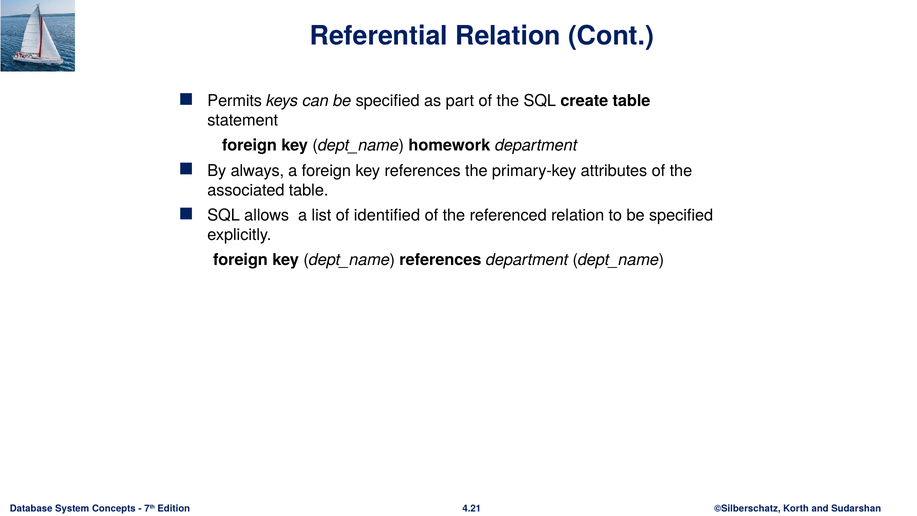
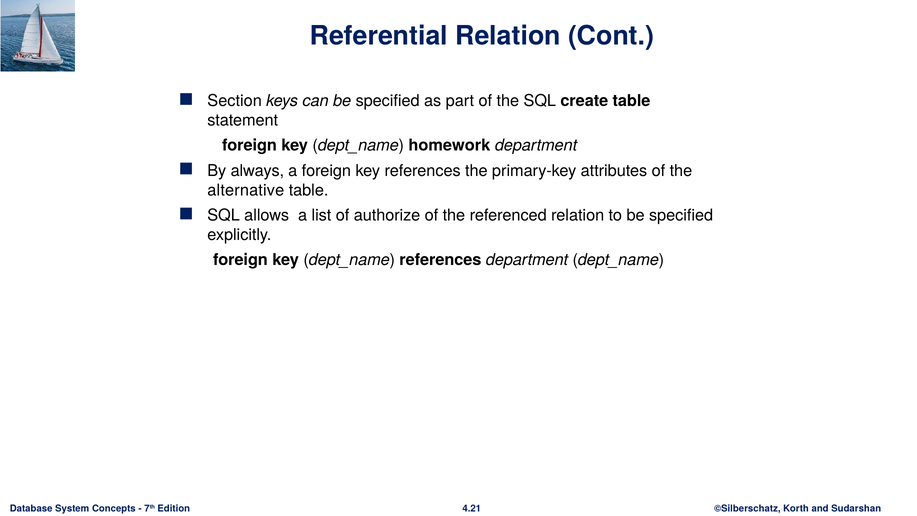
Permits: Permits -> Section (235, 101)
associated: associated -> alternative (246, 190)
identified: identified -> authorize (387, 215)
